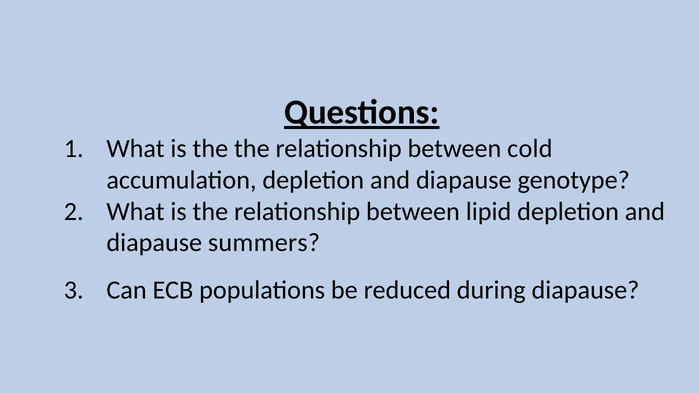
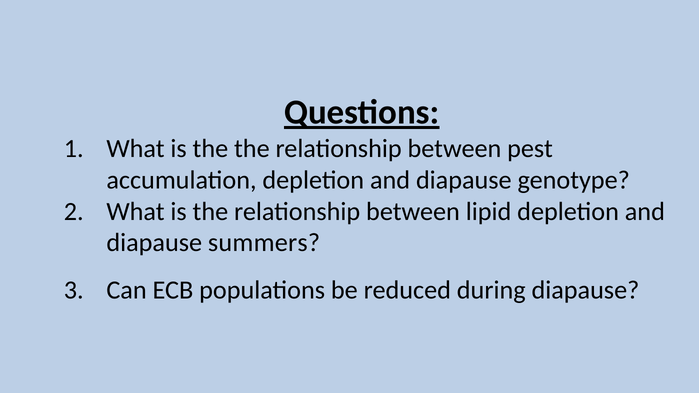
cold: cold -> pest (530, 149)
